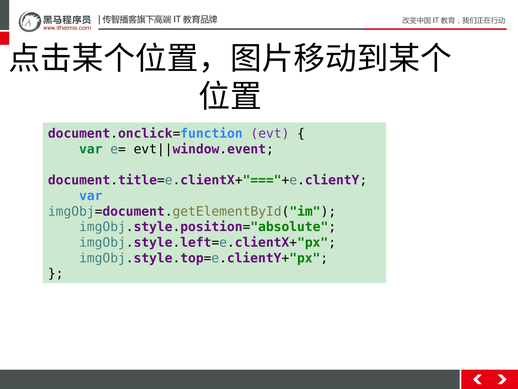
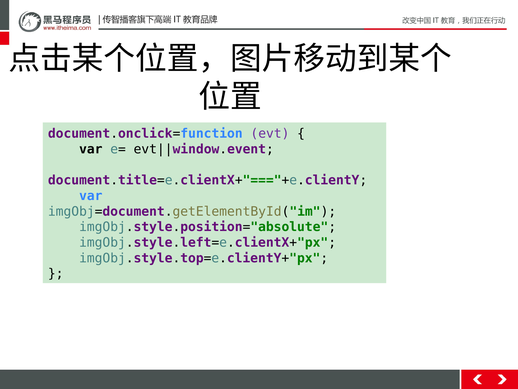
var colour: green -> black (91, 149)
